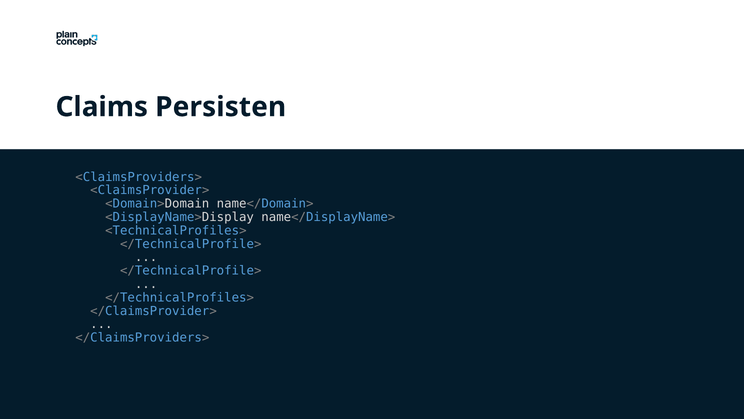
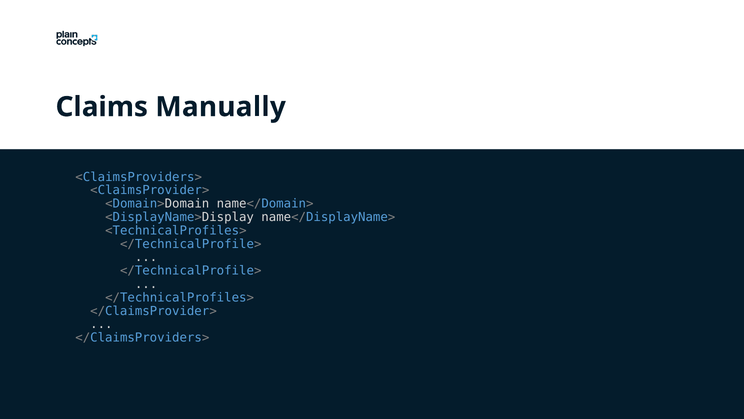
Persisten: Persisten -> Manually (221, 107)
